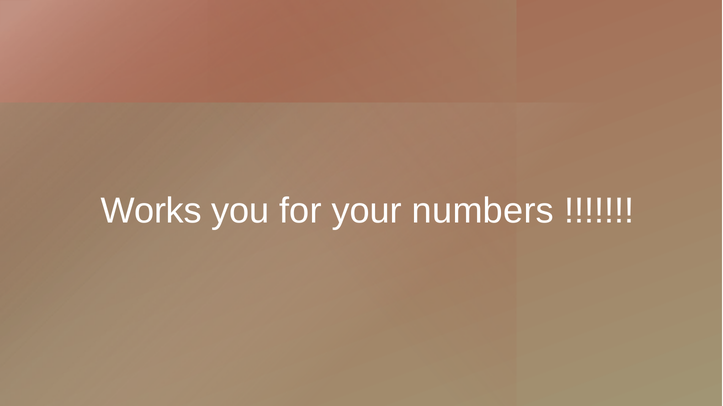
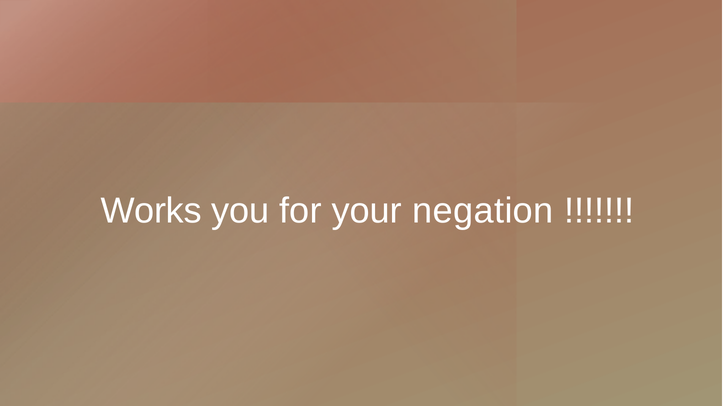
numbers: numbers -> negation (483, 211)
